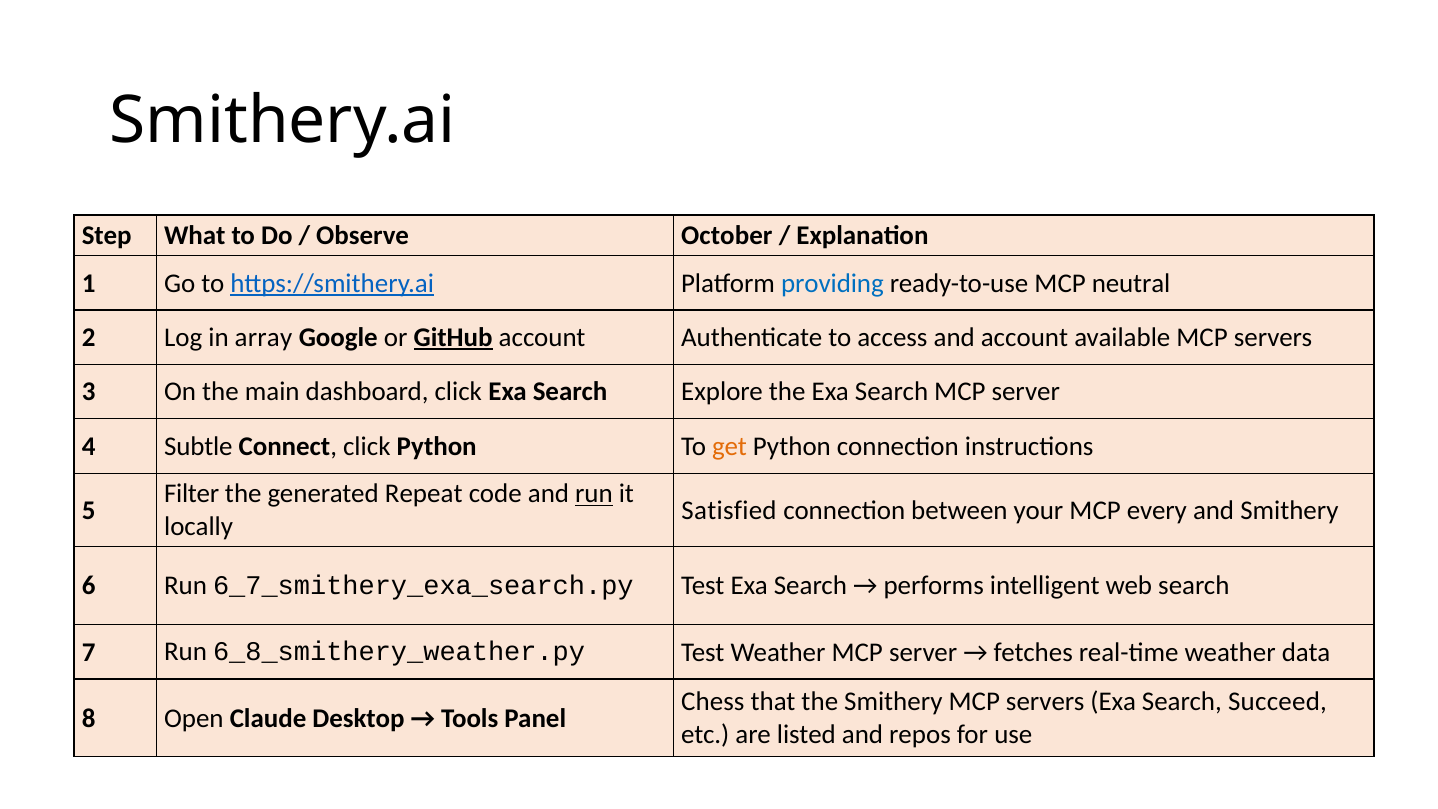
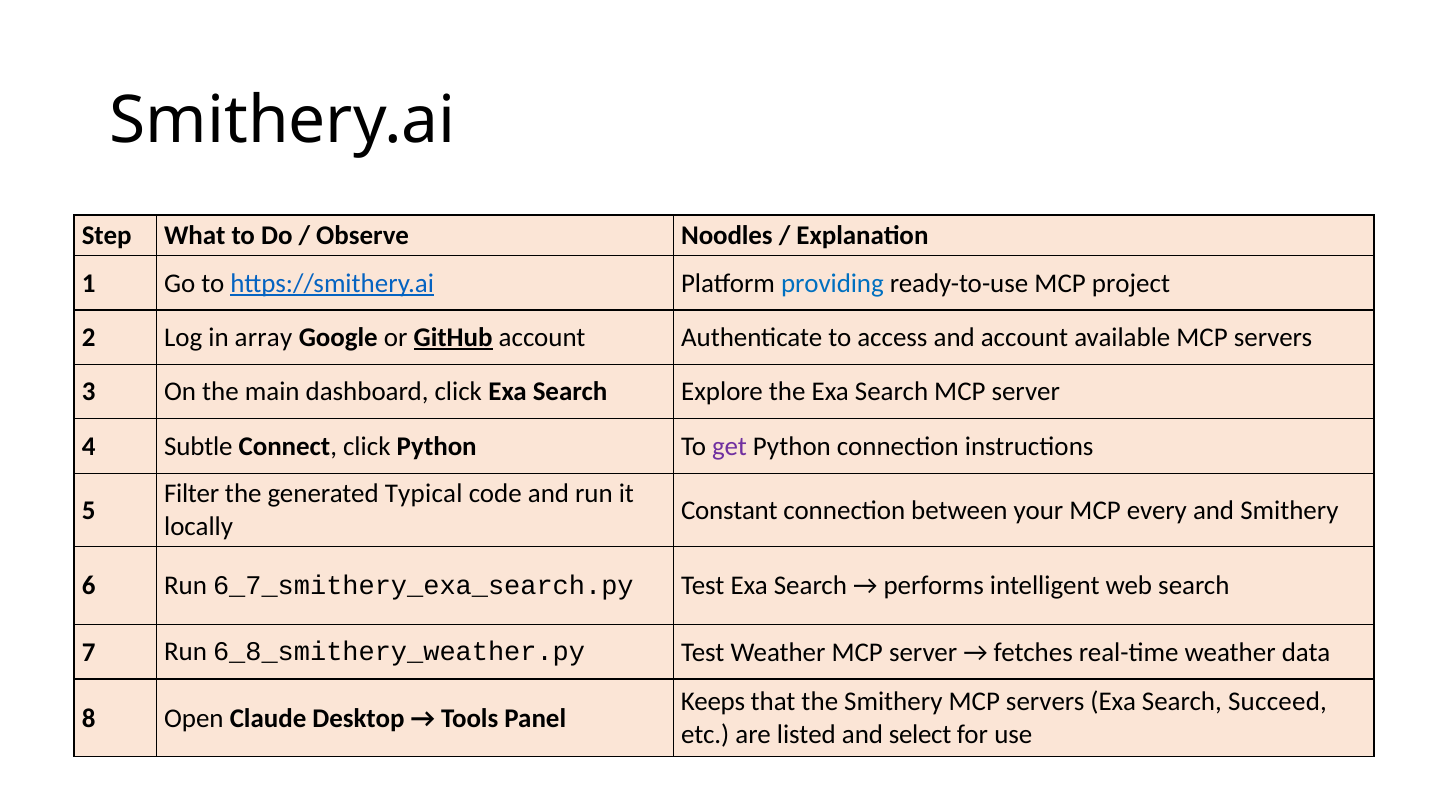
October: October -> Noodles (727, 236)
neutral: neutral -> project (1131, 283)
get colour: orange -> purple (729, 446)
Repeat: Repeat -> Typical (424, 494)
run underline: present -> none (594, 494)
Satisfied: Satisfied -> Constant (729, 510)
Chess: Chess -> Keeps (713, 702)
repos: repos -> select (920, 735)
